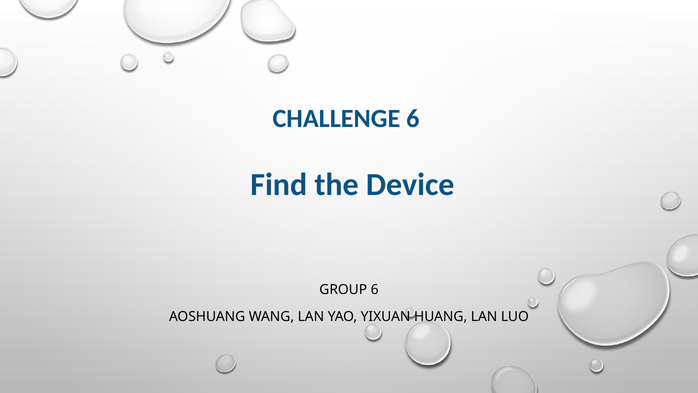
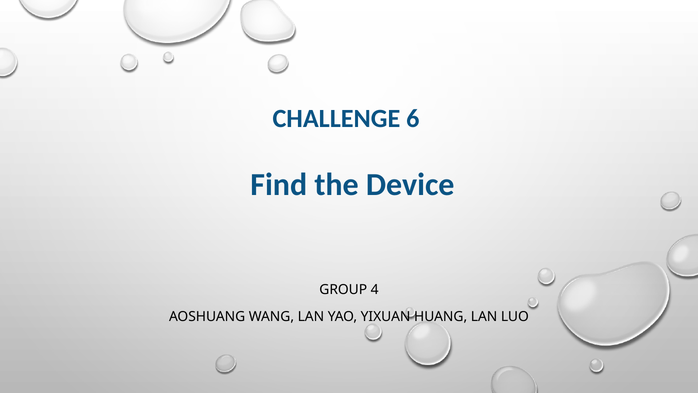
GROUP 6: 6 -> 4 (375, 289)
